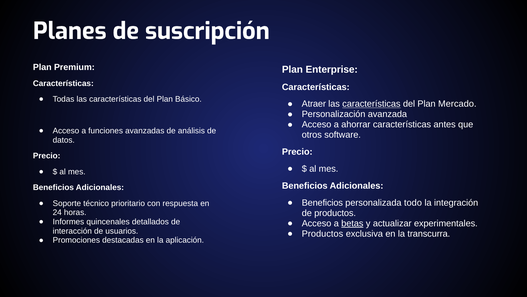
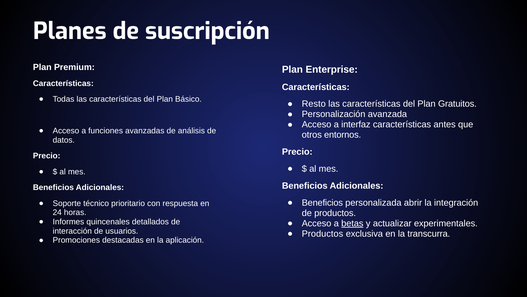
Atraer: Atraer -> Resto (314, 104)
características underline: present -> none (371, 104)
Mercado: Mercado -> Gratuitos (457, 104)
ahorrar: ahorrar -> interfaz (356, 124)
software: software -> entornos (343, 135)
todo: todo -> abrir (413, 202)
